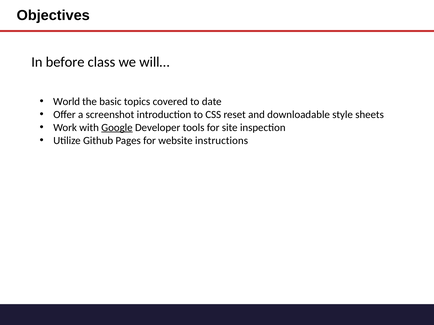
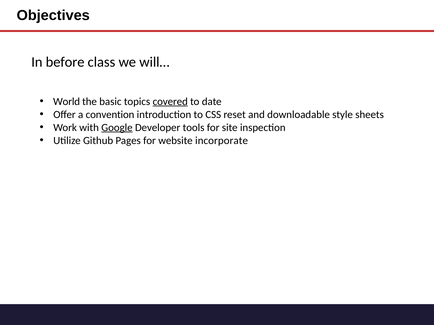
covered underline: none -> present (170, 102)
screenshot: screenshot -> convention (110, 115)
instructions: instructions -> incorporate (222, 141)
